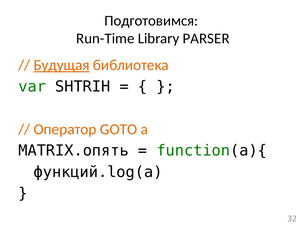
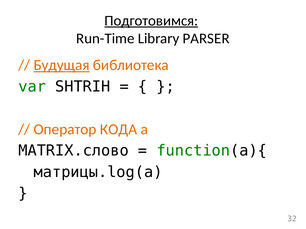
Подготовимся underline: none -> present (151, 21)
GOTO: GOTO -> КОДА (119, 130)
MATRIX.опять: MATRIX.опять -> MATRIX.слово (74, 151)
функций.log(a: функций.log(a -> матрицы.log(a (98, 172)
